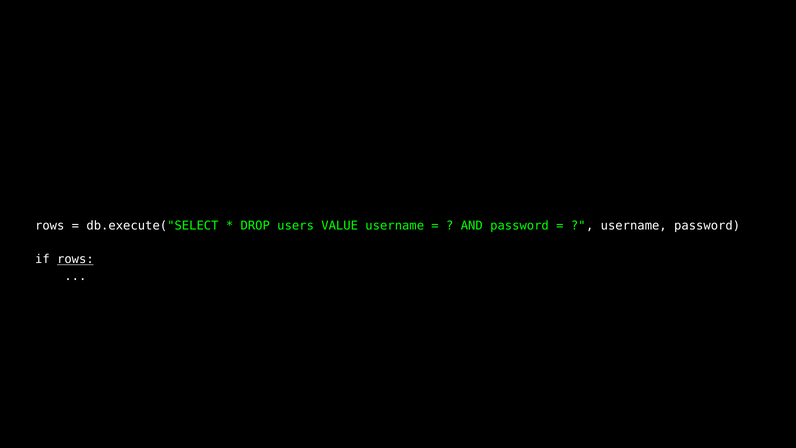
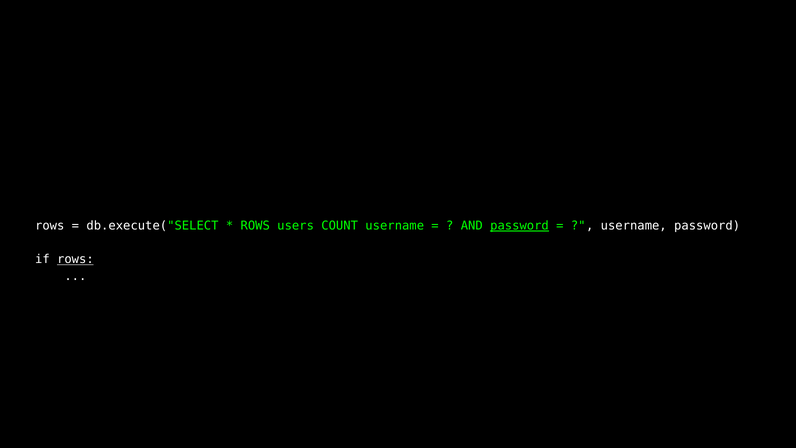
DROP: DROP -> ROWS (255, 226)
VALUE: VALUE -> COUNT (340, 226)
password underline: none -> present (520, 226)
